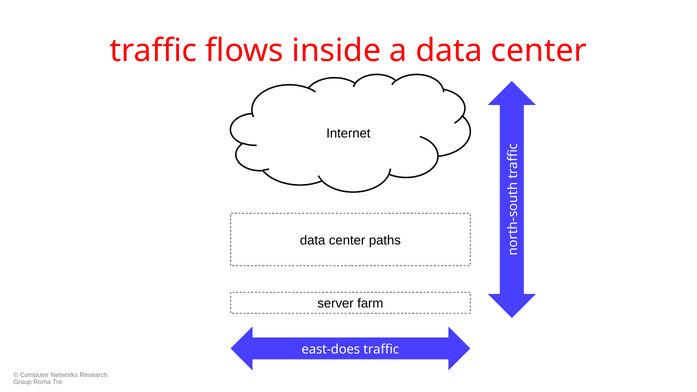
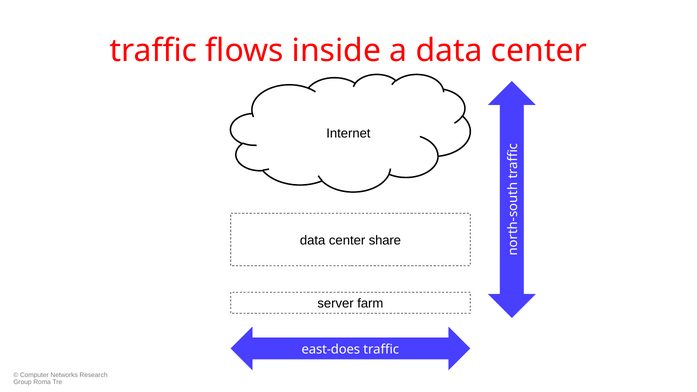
paths: paths -> share (385, 240)
